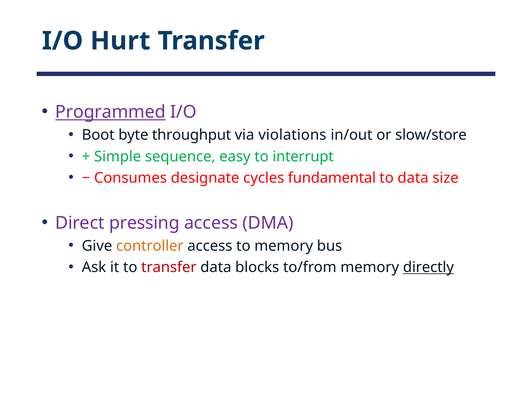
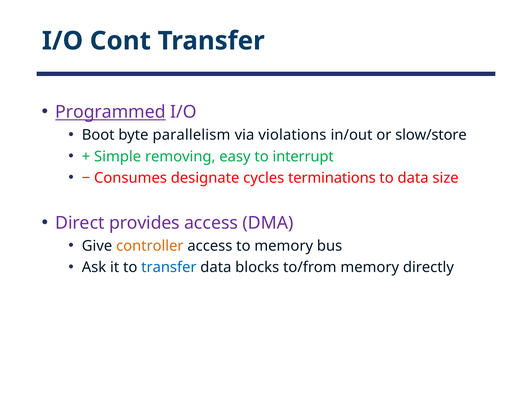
Hurt: Hurt -> Cont (120, 41)
throughput: throughput -> parallelism (191, 135)
sequence: sequence -> removing (180, 157)
fundamental: fundamental -> terminations (332, 178)
pressing: pressing -> provides (144, 223)
transfer colour: red -> blue (169, 267)
directly underline: present -> none (428, 267)
